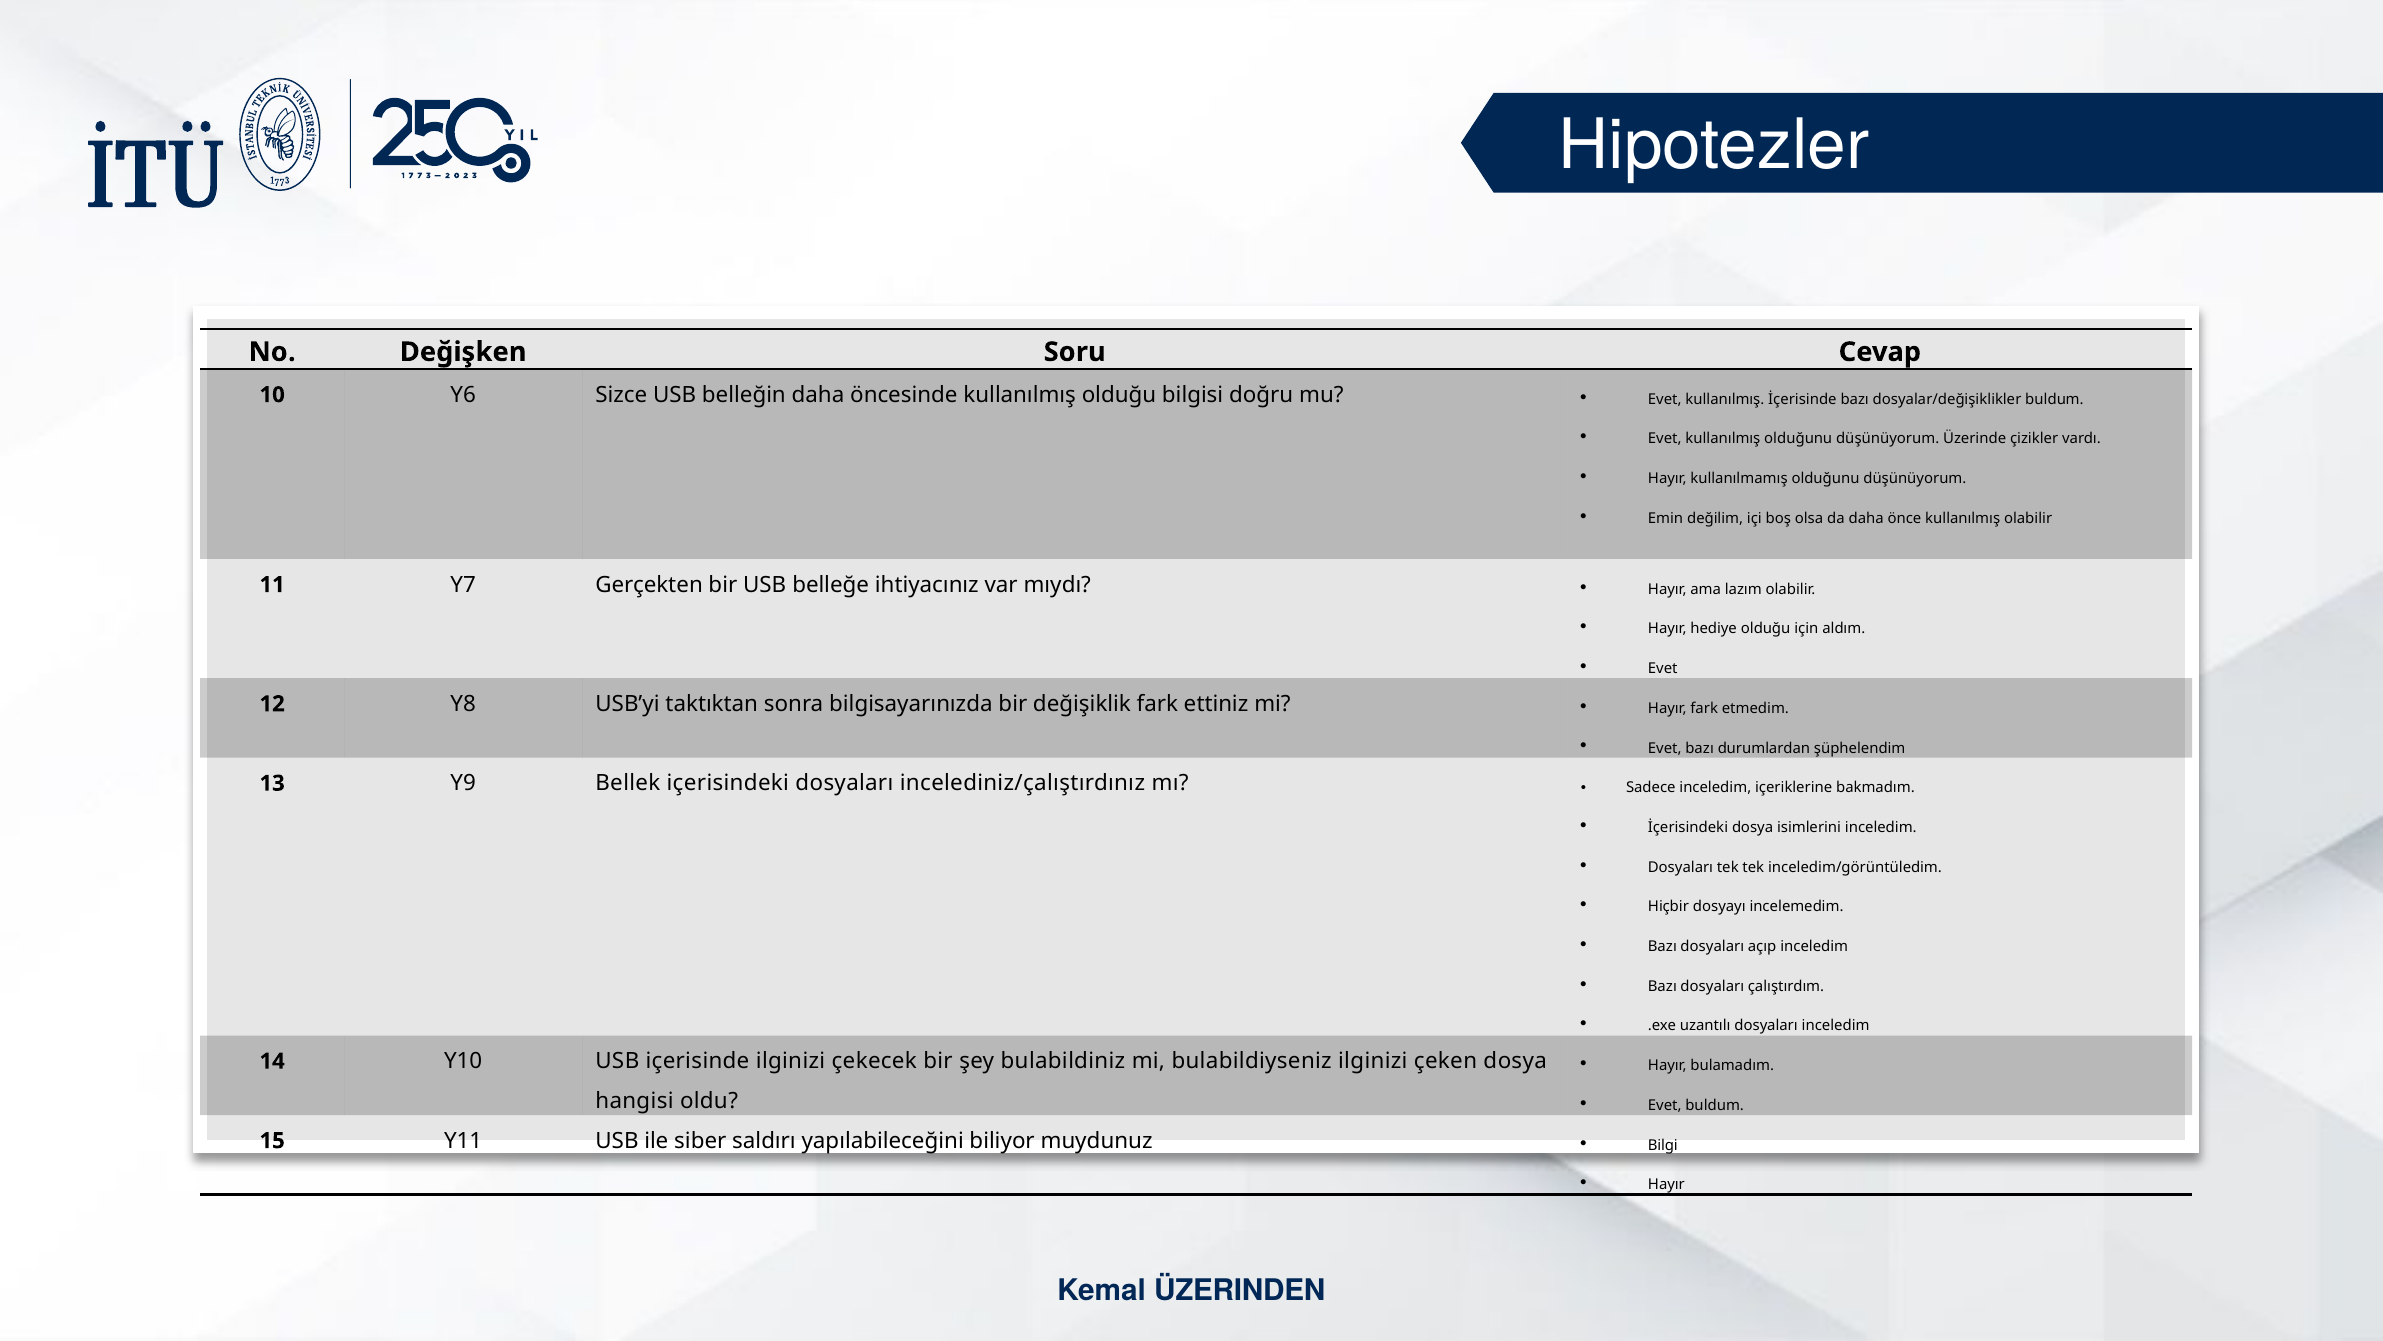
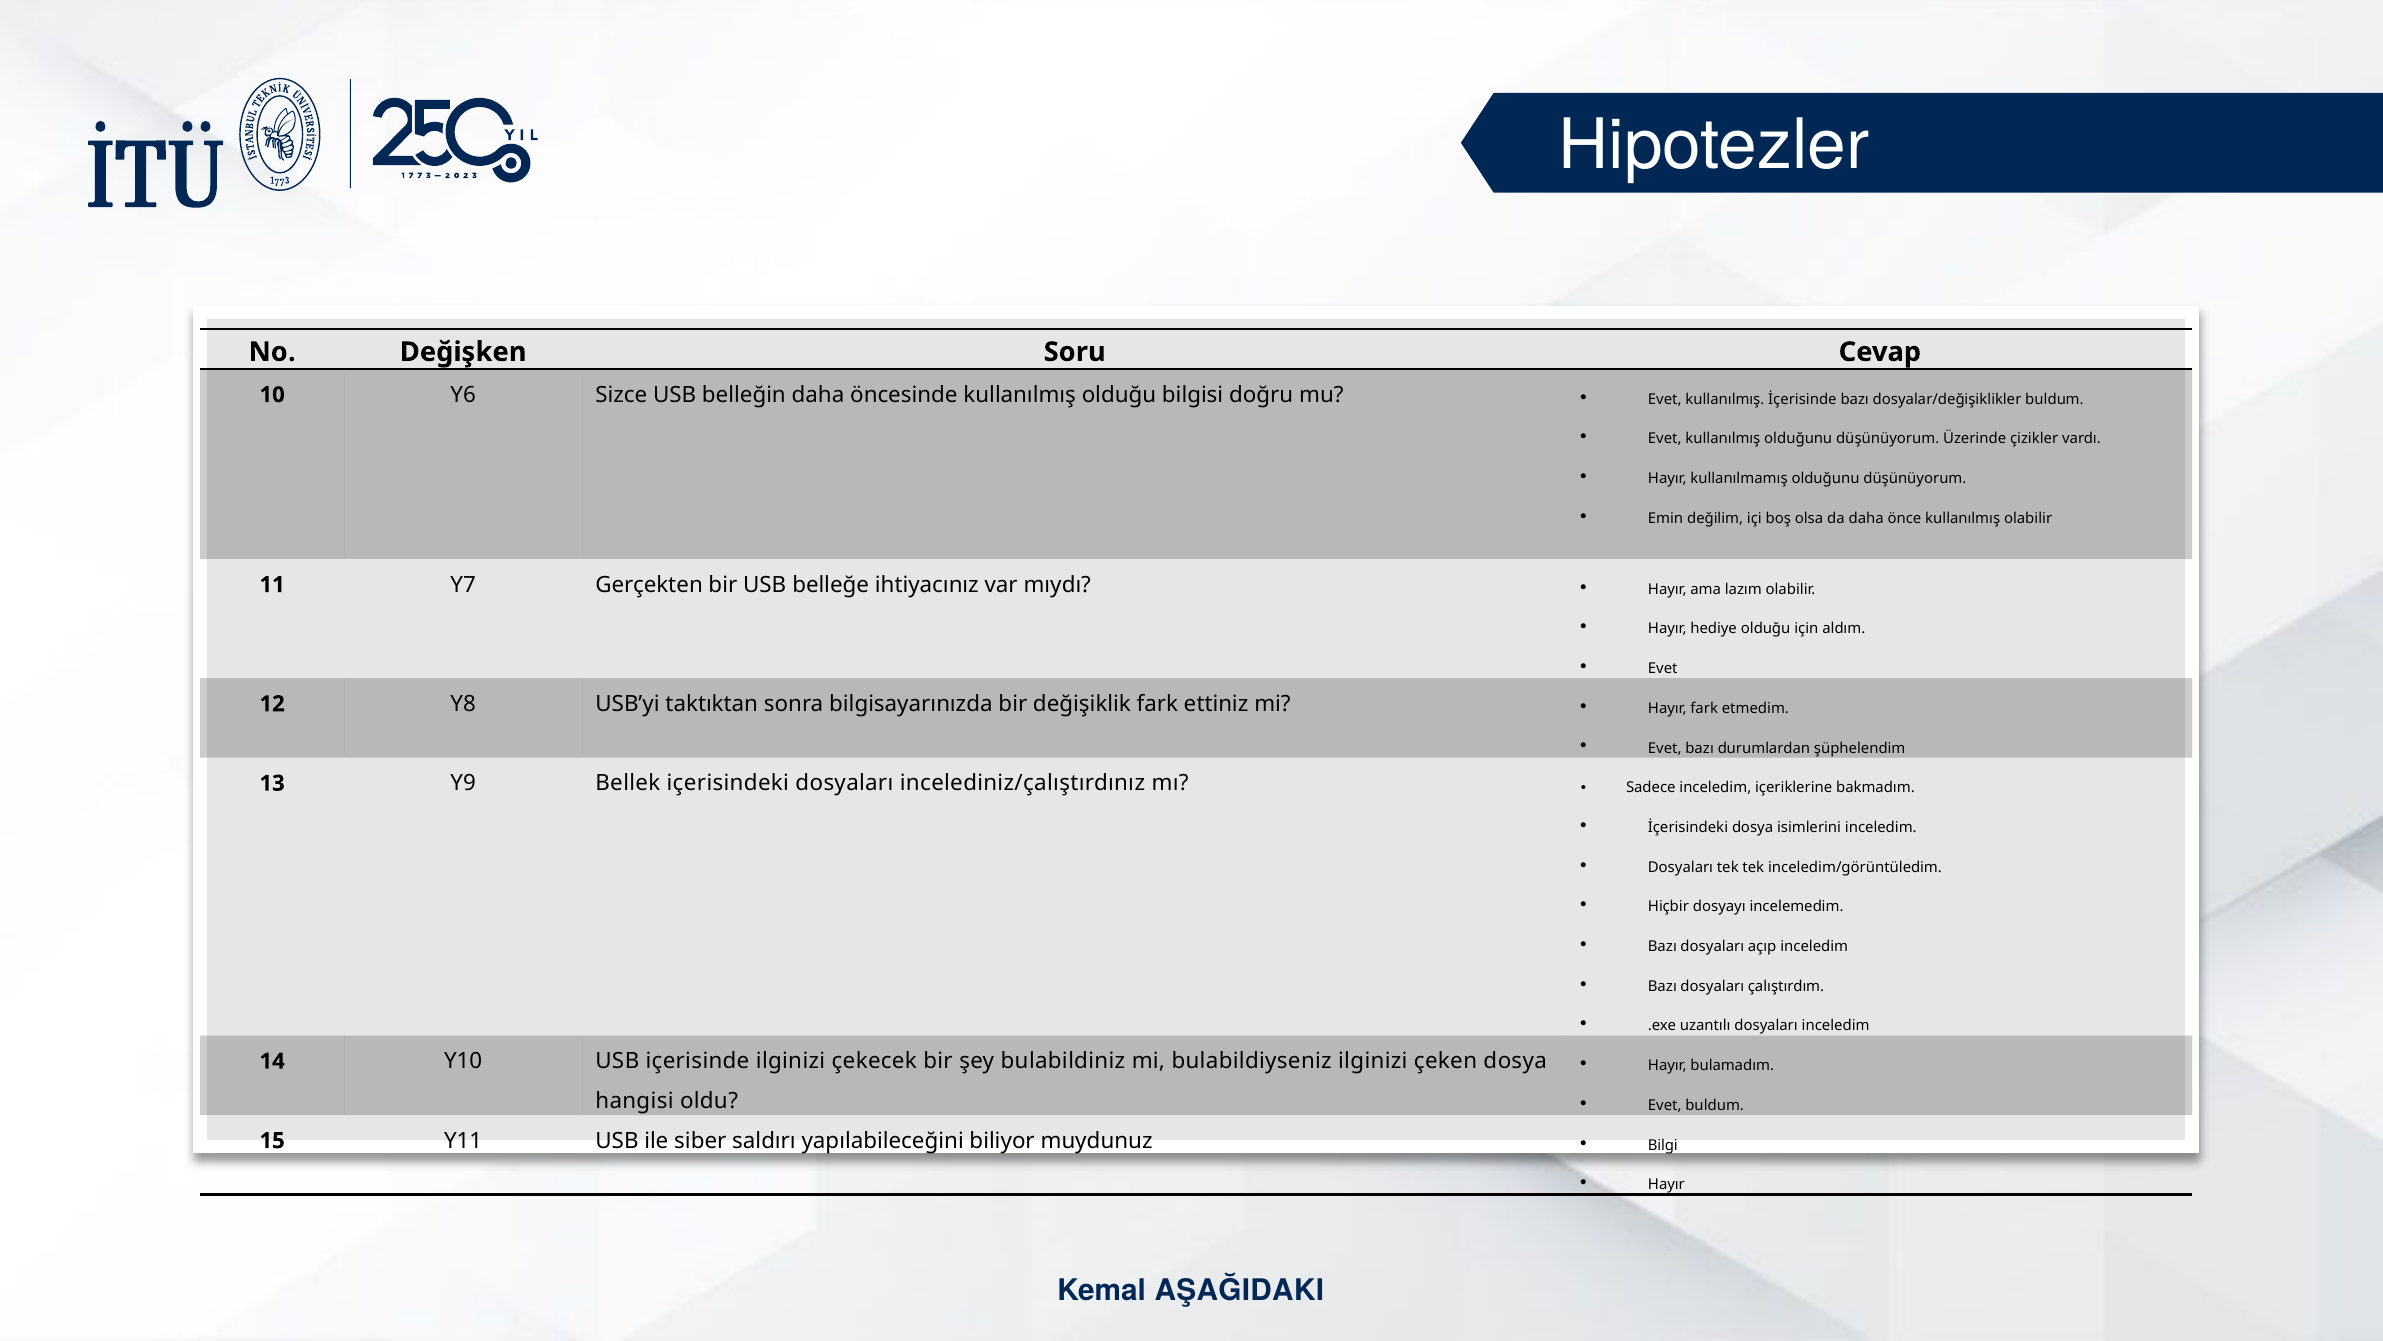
ÜZERINDEN: ÜZERINDEN -> AŞAĞIDAKI (1239, 1290)
